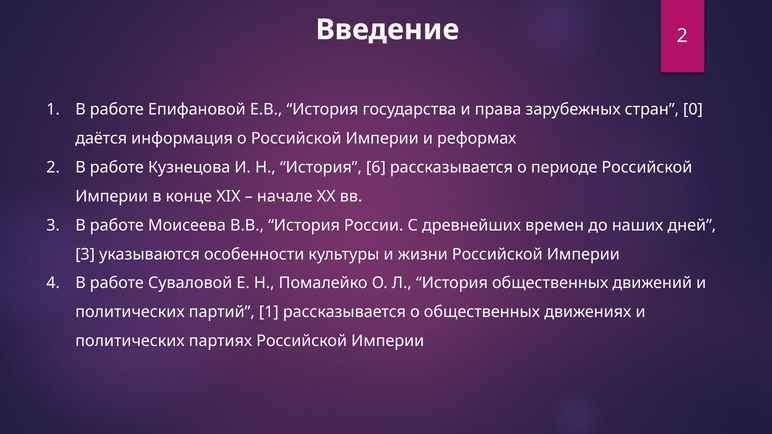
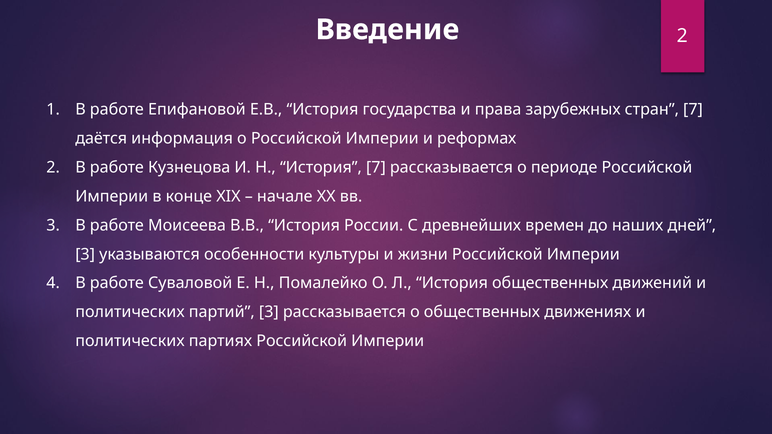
стран 0: 0 -> 7 (693, 110)
История 6: 6 -> 7 (376, 168)
партий 1: 1 -> 3 (269, 312)
